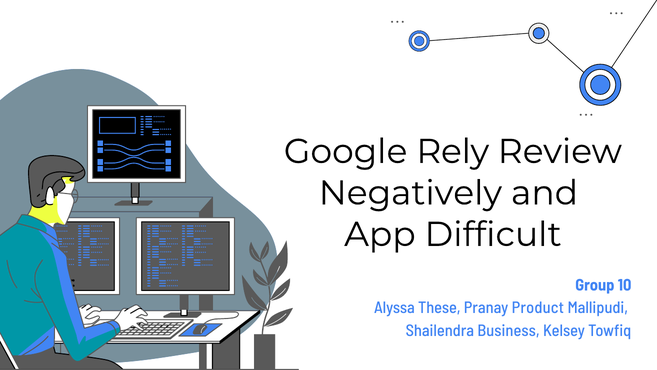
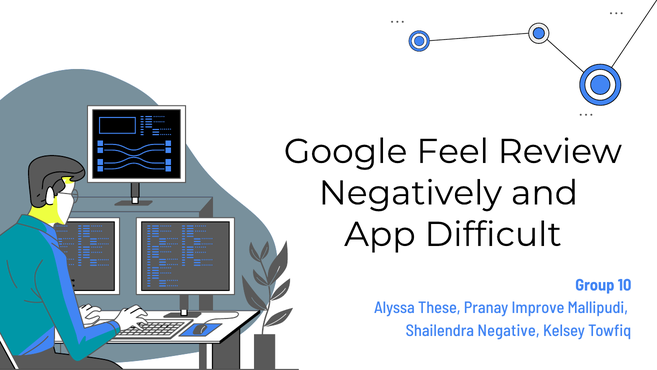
Rely: Rely -> Feel (453, 151)
Product: Product -> Improve (538, 308)
Business: Business -> Negative (509, 330)
